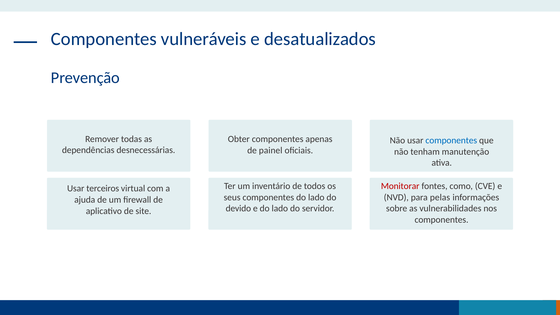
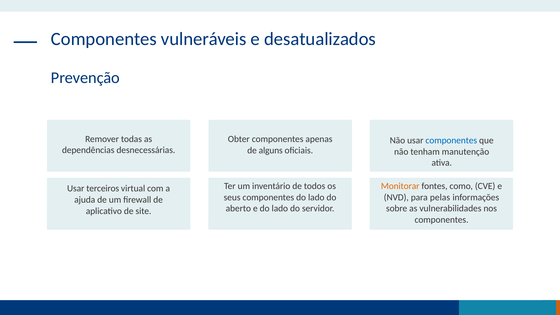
painel: painel -> alguns (271, 150)
Monitorar colour: red -> orange (400, 186)
devido: devido -> aberto (238, 209)
